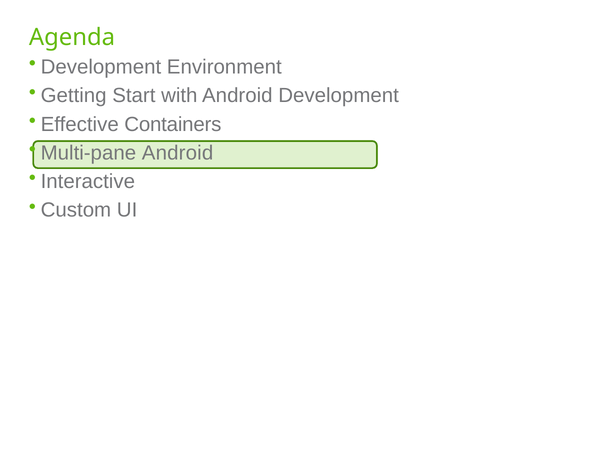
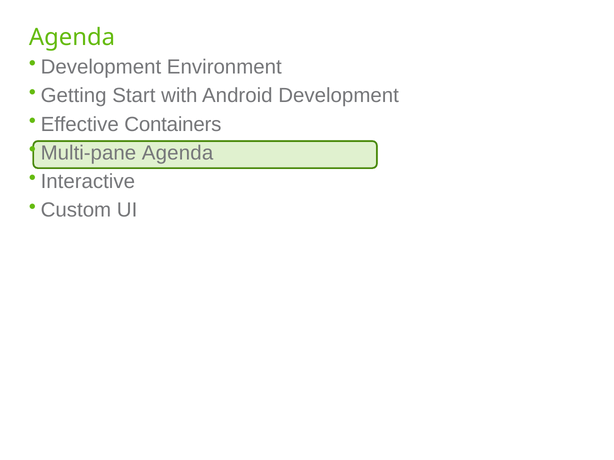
Multi-pane Android: Android -> Agenda (178, 153)
